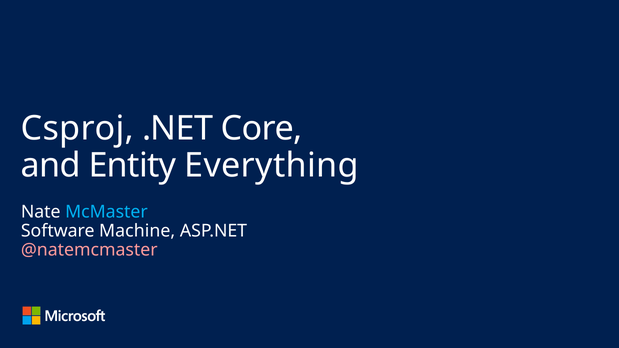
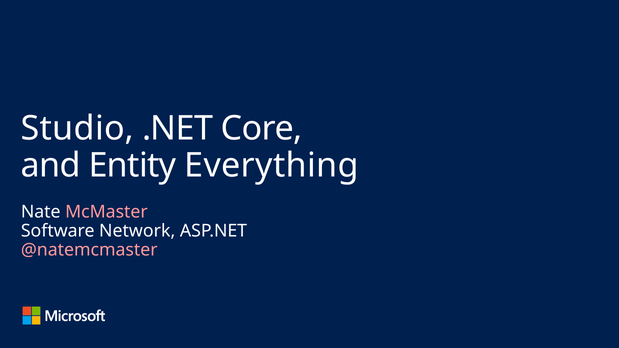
Csproj: Csproj -> Studio (78, 129)
McMaster colour: light blue -> pink (106, 212)
Machine: Machine -> Network (137, 231)
